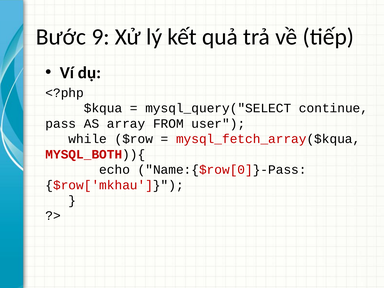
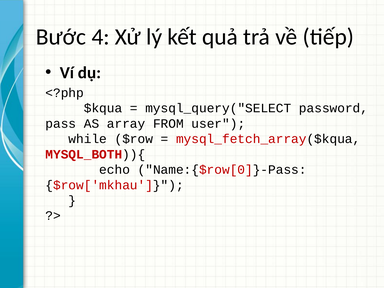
9: 9 -> 4 (101, 37)
continue: continue -> password (334, 108)
